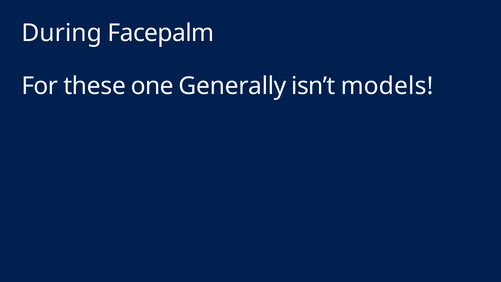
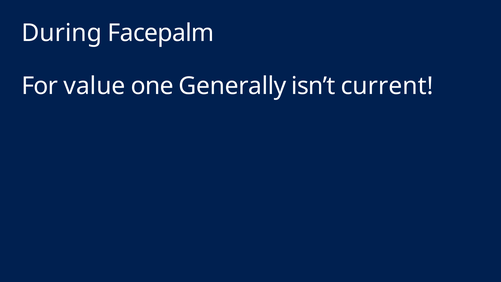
these: these -> value (94, 86)
models: models -> current (387, 86)
